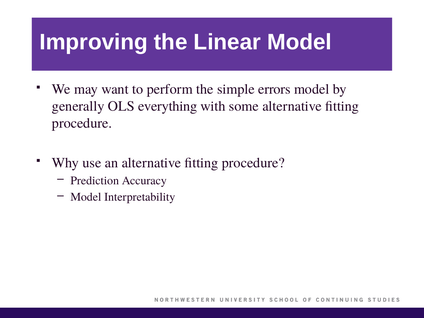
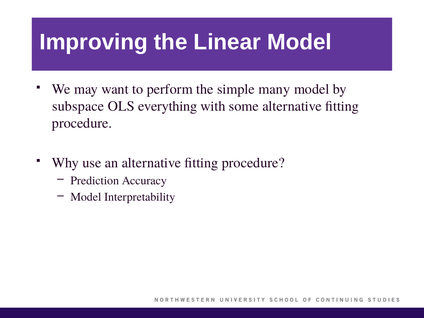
errors: errors -> many (274, 89)
generally: generally -> subspace (78, 106)
